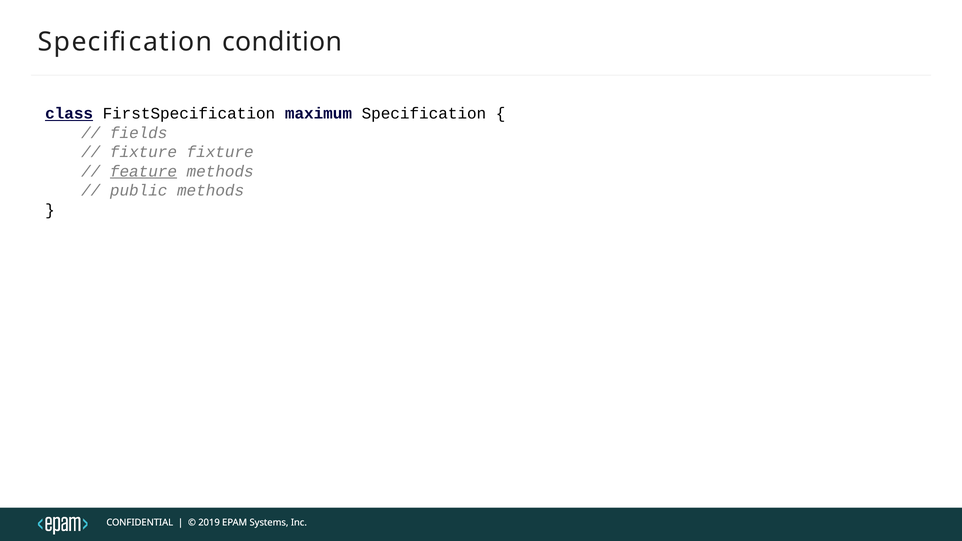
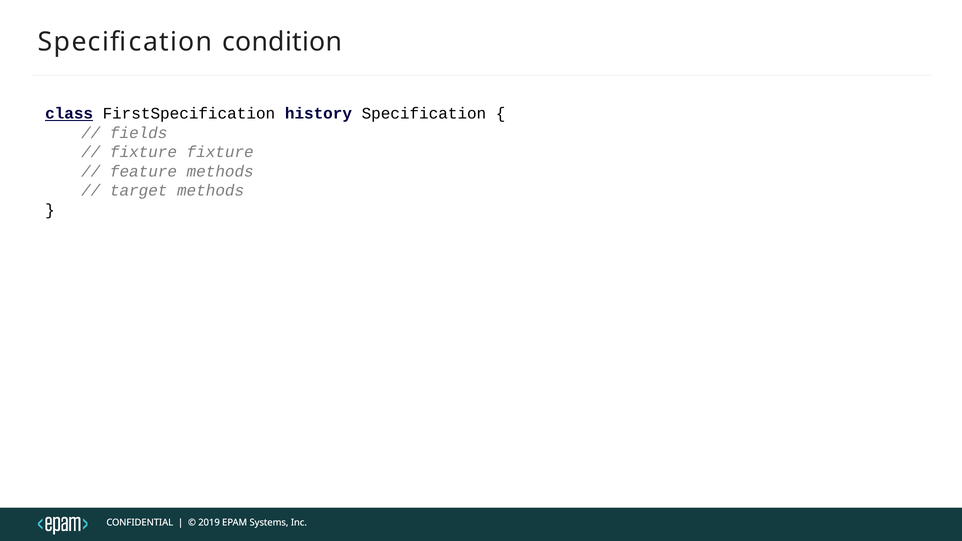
maximum: maximum -> history (318, 114)
feature underline: present -> none (144, 171)
public: public -> target (139, 191)
